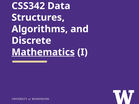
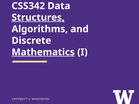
Structures underline: none -> present (38, 18)
